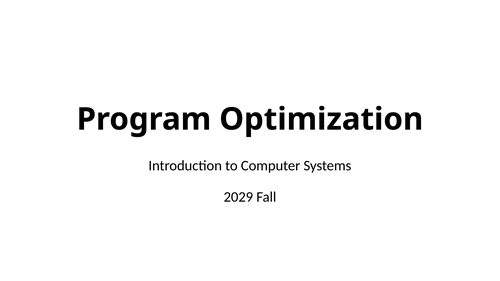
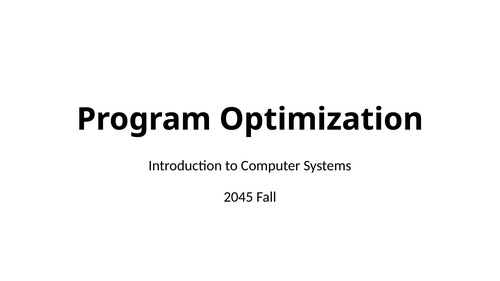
2029: 2029 -> 2045 (238, 197)
